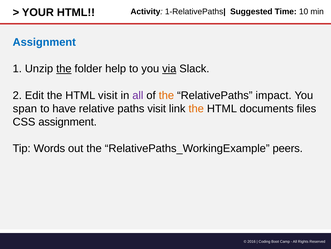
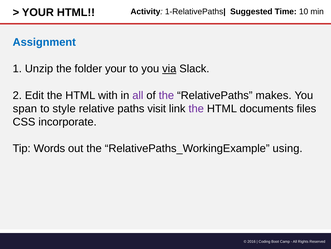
the underline: present -> none (64, 69)
folder help: help -> your (116, 69)
HTML visit: visit -> with (108, 95)
the colour: orange -> purple (166, 95)
impact: impact -> makes (274, 95)
have: have -> style (64, 108)
the colour: orange -> purple (196, 108)
CSS assignment: assignment -> incorporate (68, 122)
peers: peers -> using (288, 148)
